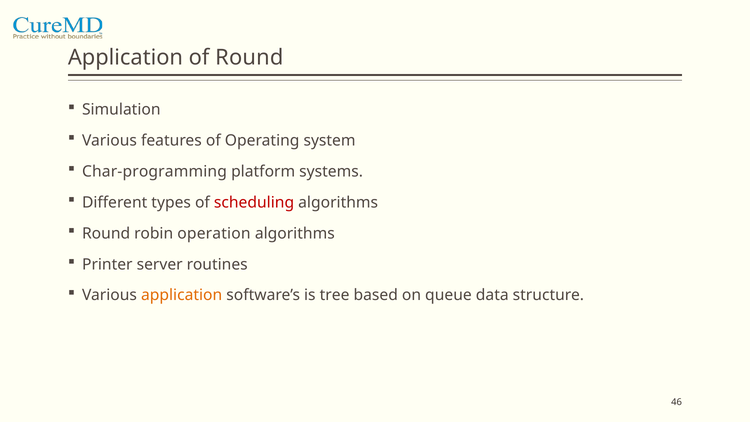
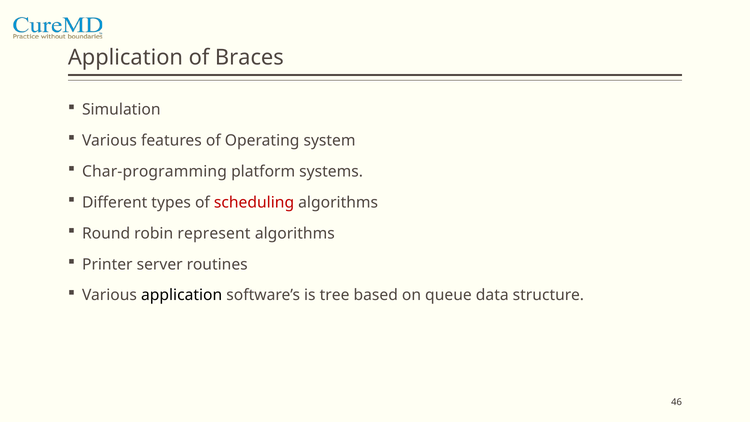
of Round: Round -> Braces (249, 57)
operation: operation -> represent (214, 233)
application colour: orange -> black (182, 295)
